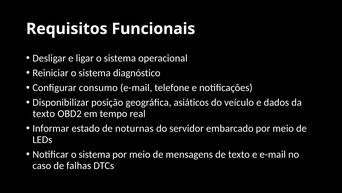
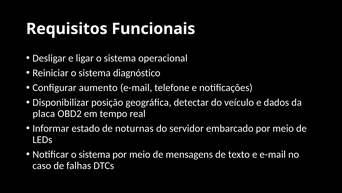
consumo: consumo -> aumento (98, 87)
asiáticos: asiáticos -> detectar (191, 102)
texto: texto -> placa (44, 113)
